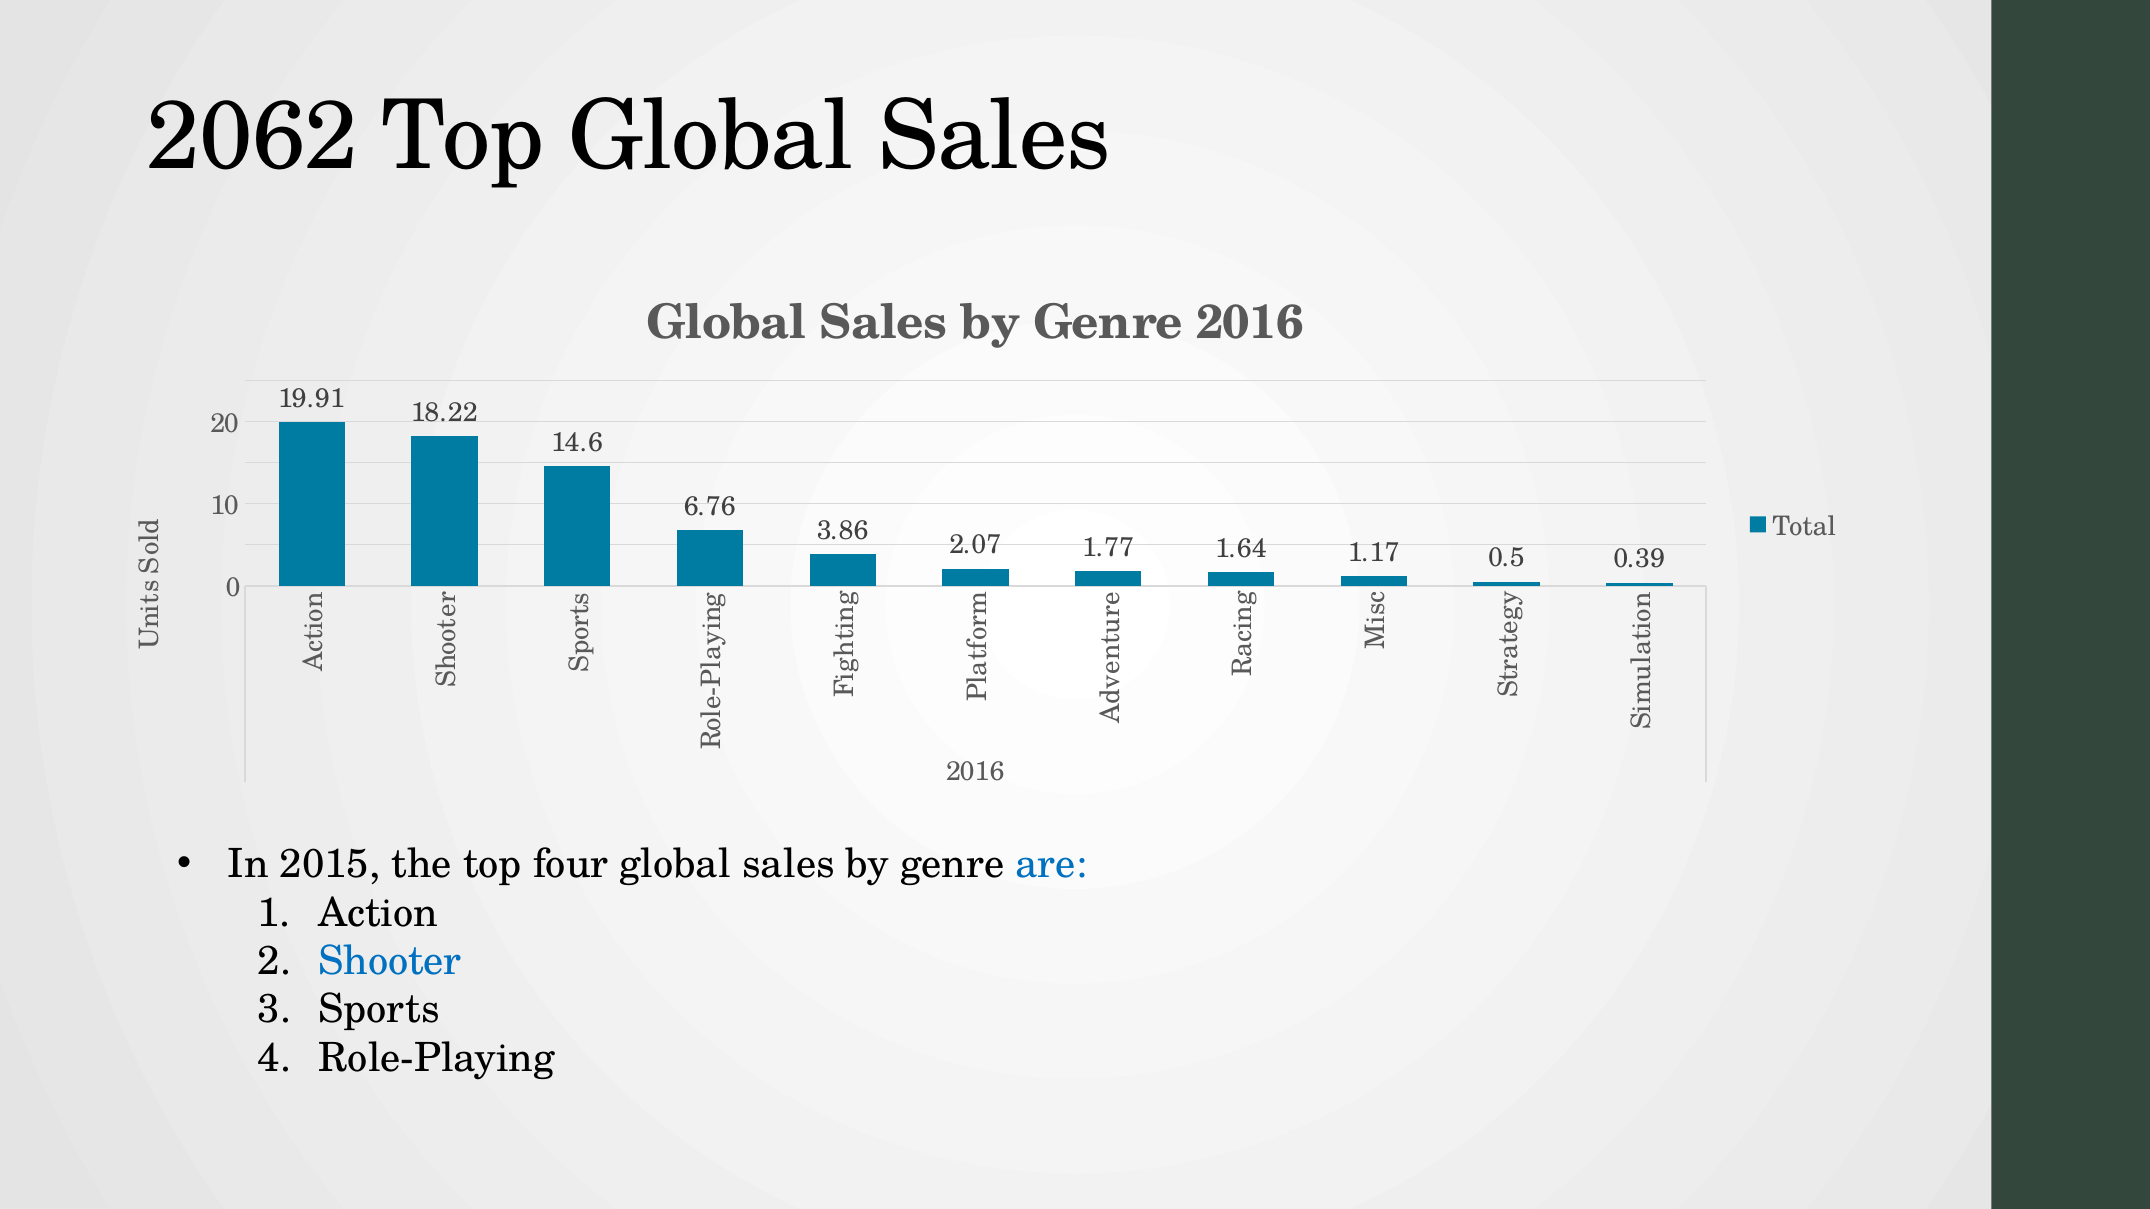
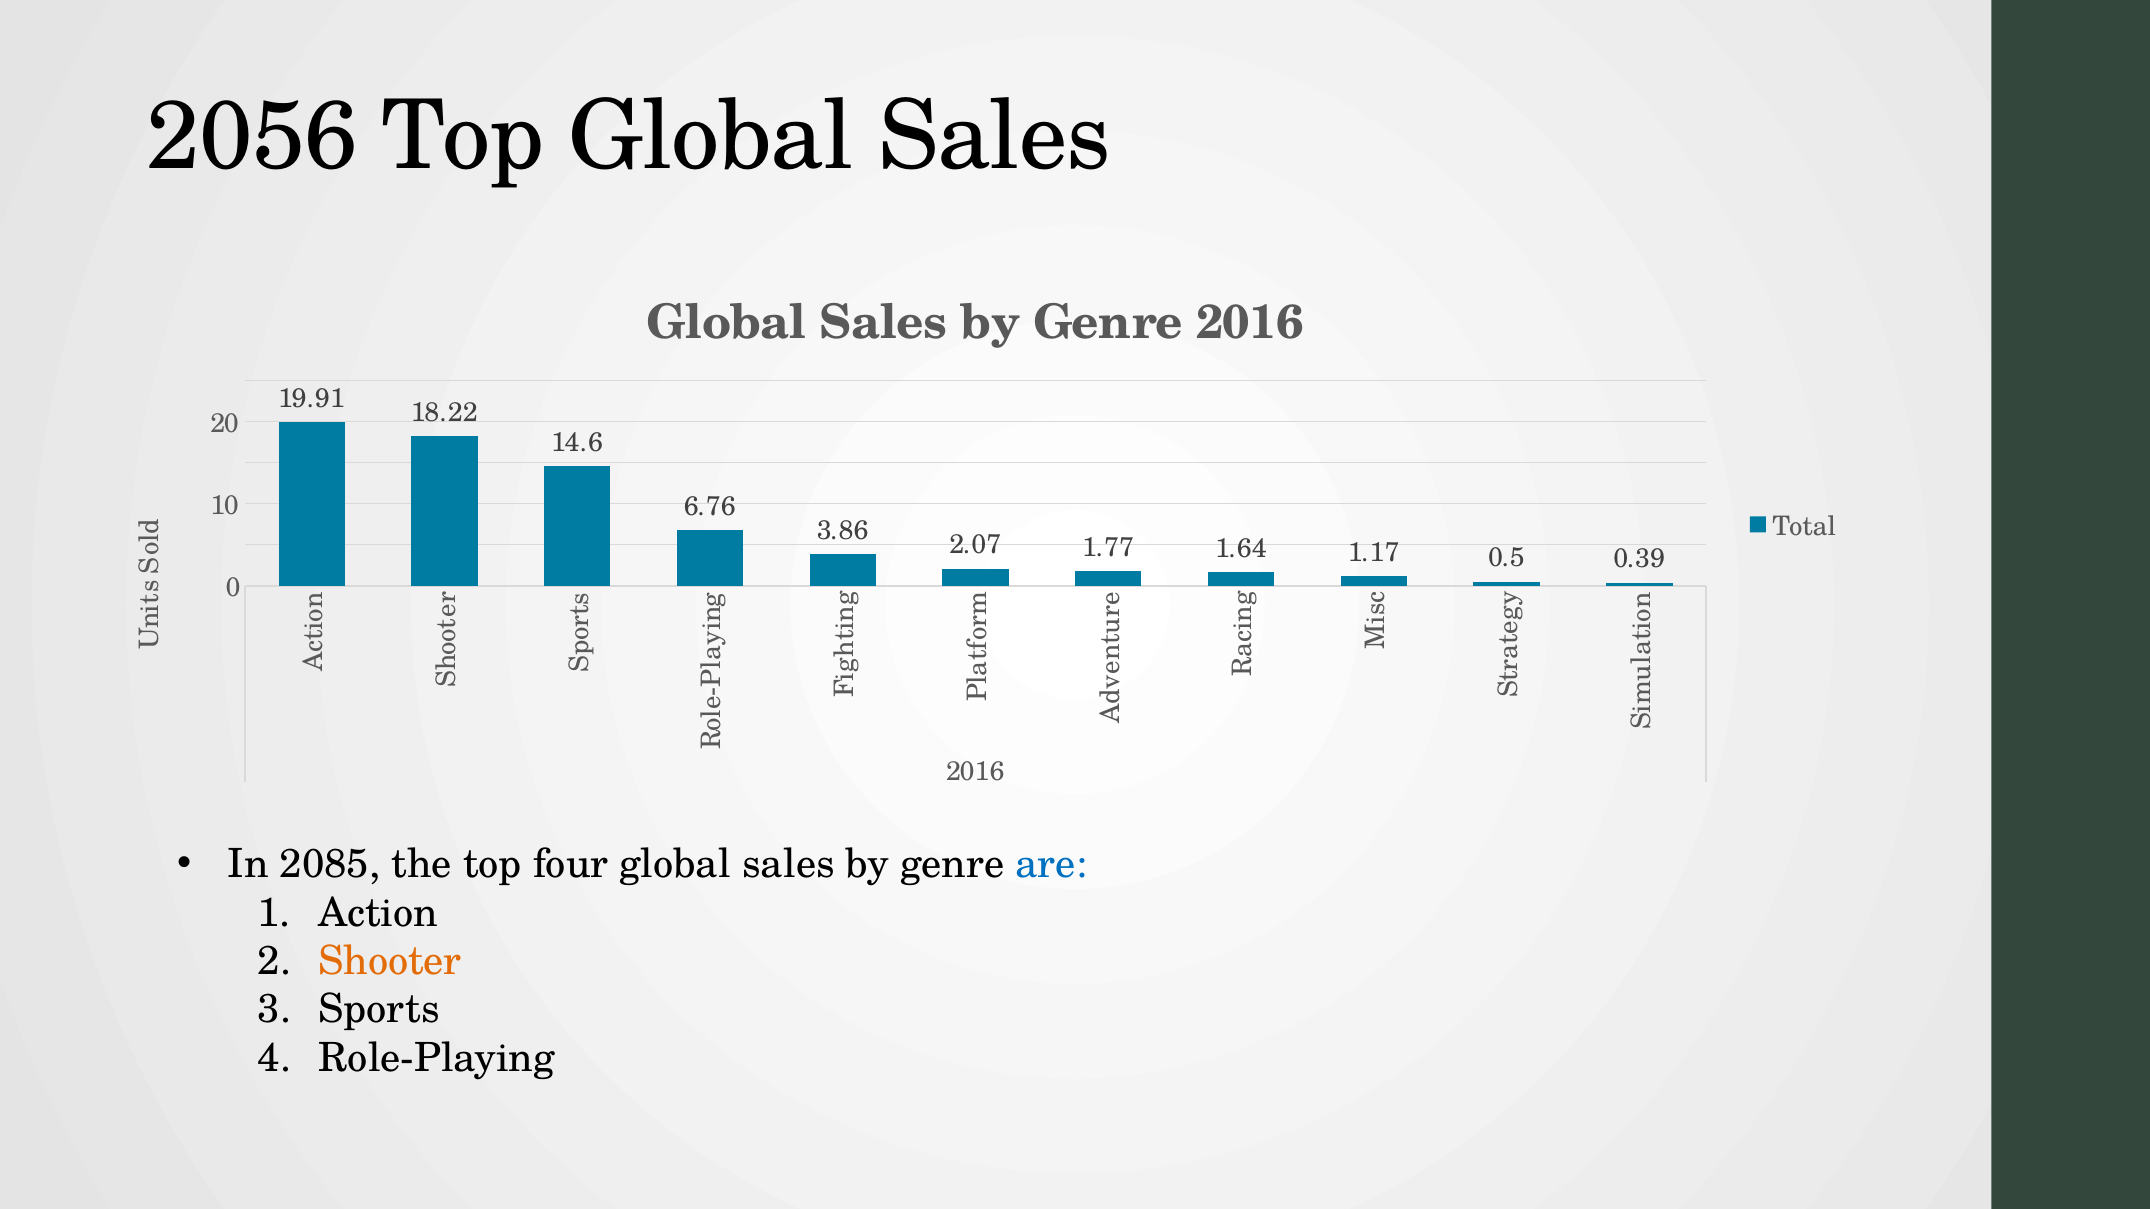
2062: 2062 -> 2056 (252, 137)
2015: 2015 -> 2085 (330, 865)
Shooter colour: blue -> orange (390, 962)
